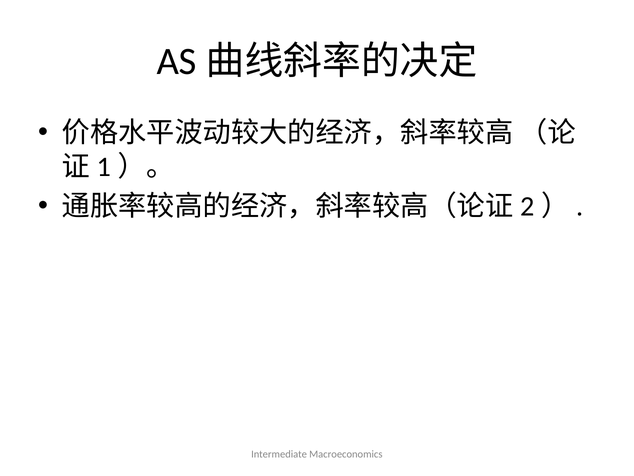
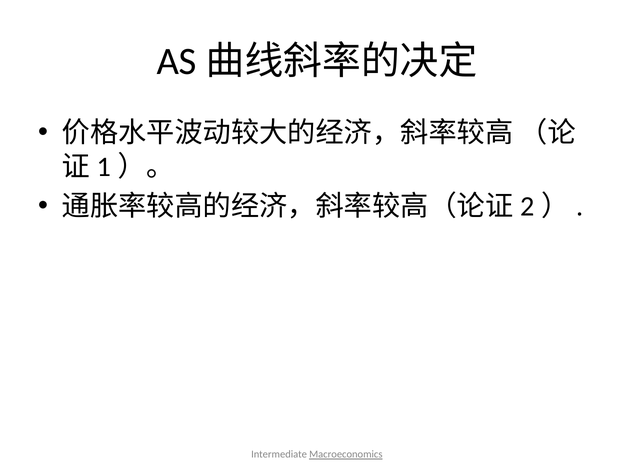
Macroeconomics underline: none -> present (346, 454)
